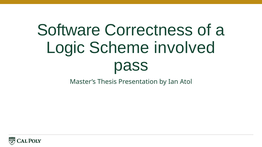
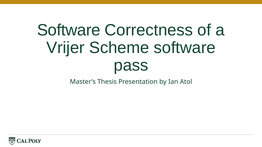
Logic: Logic -> Vrijer (65, 48)
Scheme involved: involved -> software (185, 48)
